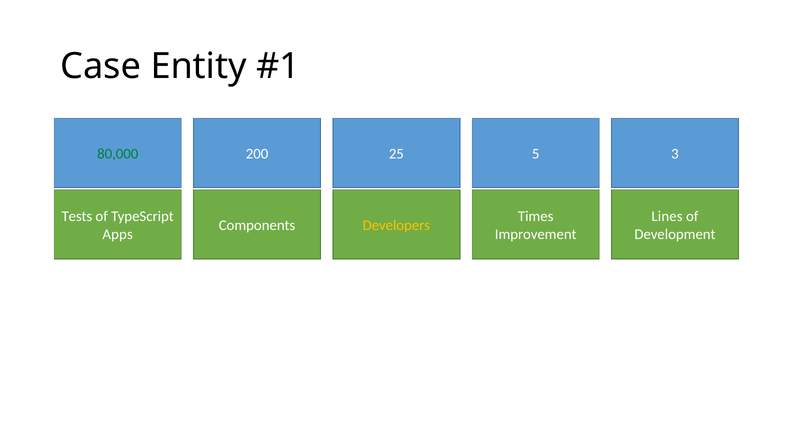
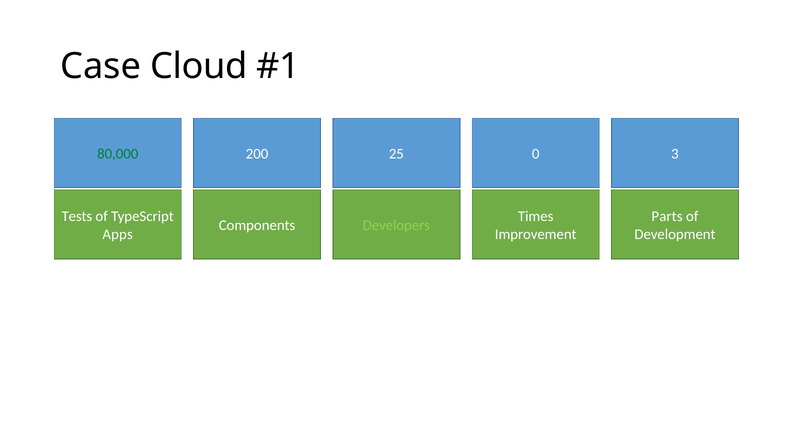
Entity: Entity -> Cloud (199, 66)
5: 5 -> 0 (536, 154)
Lines: Lines -> Parts (667, 217)
Developers colour: yellow -> light green (396, 226)
